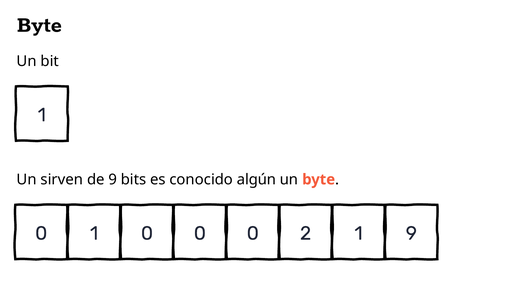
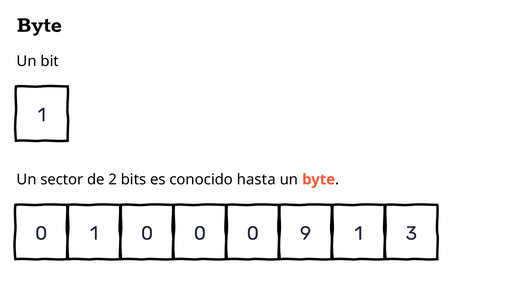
sirven: sirven -> sector (62, 179)
de 9: 9 -> 2 (113, 179)
algún: algún -> hasta (256, 179)
2: 2 -> 9 (306, 233)
1 9: 9 -> 3 (411, 233)
